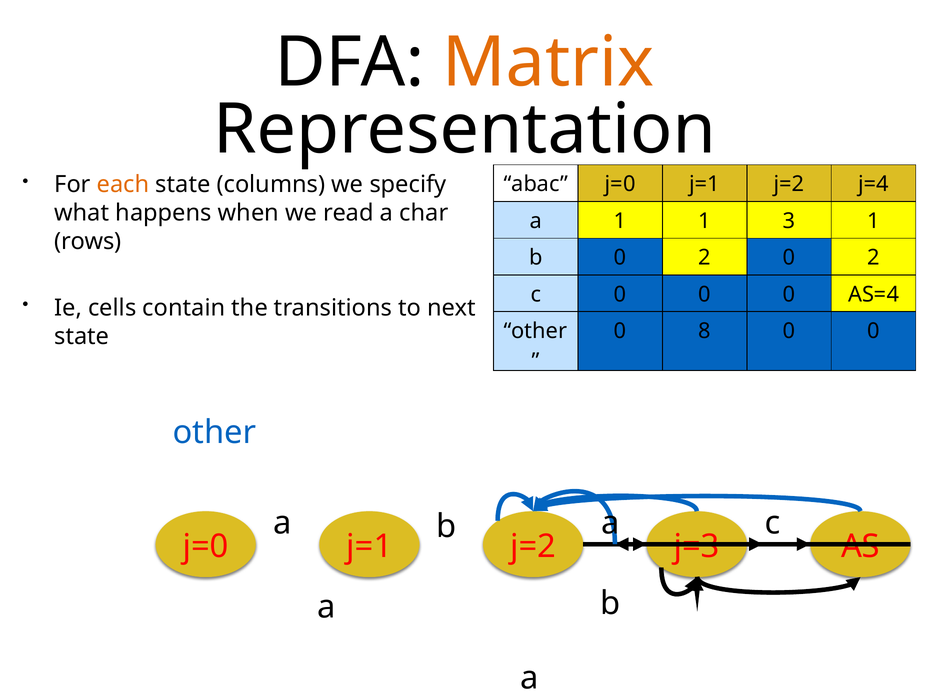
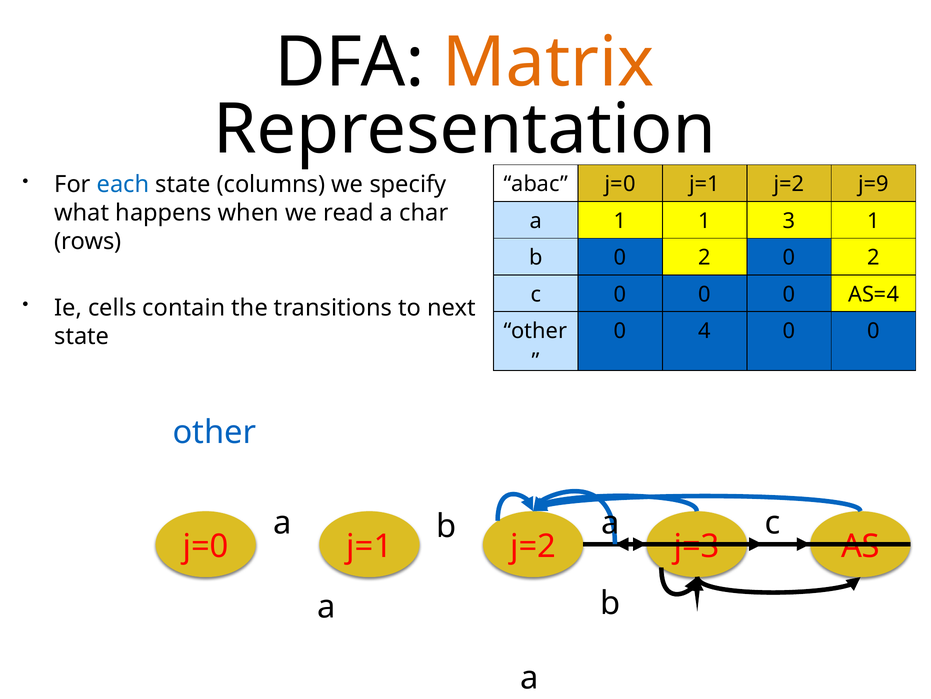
each colour: orange -> blue (123, 184)
j=4: j=4 -> j=9 (874, 184)
8: 8 -> 4 (705, 331)
